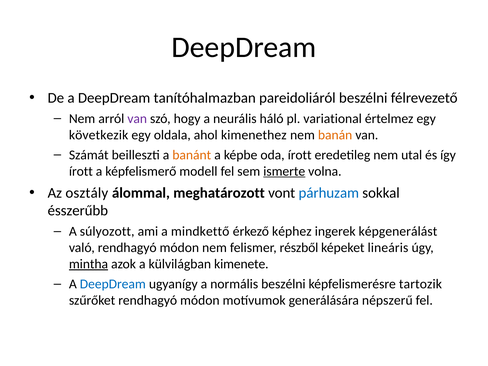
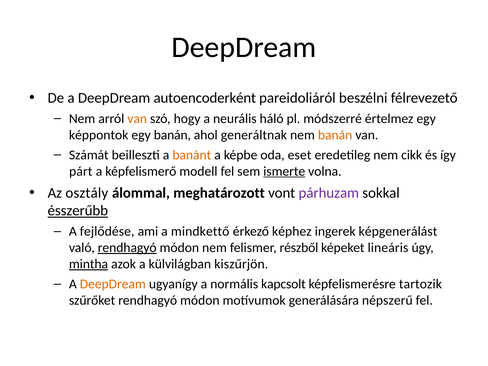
tanítóhalmazban: tanítóhalmazban -> autoencoderként (205, 98)
van colour: purple -> orange (137, 119)
variational: variational -> módszerré (333, 119)
következik: következik -> képpontok (99, 135)
egy oldala: oldala -> banán (172, 135)
kimenethez: kimenethez -> generáltnak (254, 135)
oda írott: írott -> eset (300, 155)
utal: utal -> cikk (412, 155)
írott: írott -> párt (81, 171)
párhuzam colour: blue -> purple (329, 193)
ésszerűbb underline: none -> present (78, 211)
súlyozott: súlyozott -> fejlődése (107, 231)
rendhagyó underline: none -> present (127, 248)
kimenete: kimenete -> kiszűrjön (241, 264)
DeepDream colour: blue -> orange (113, 284)
normális beszélni: beszélni -> kapcsolt (283, 284)
